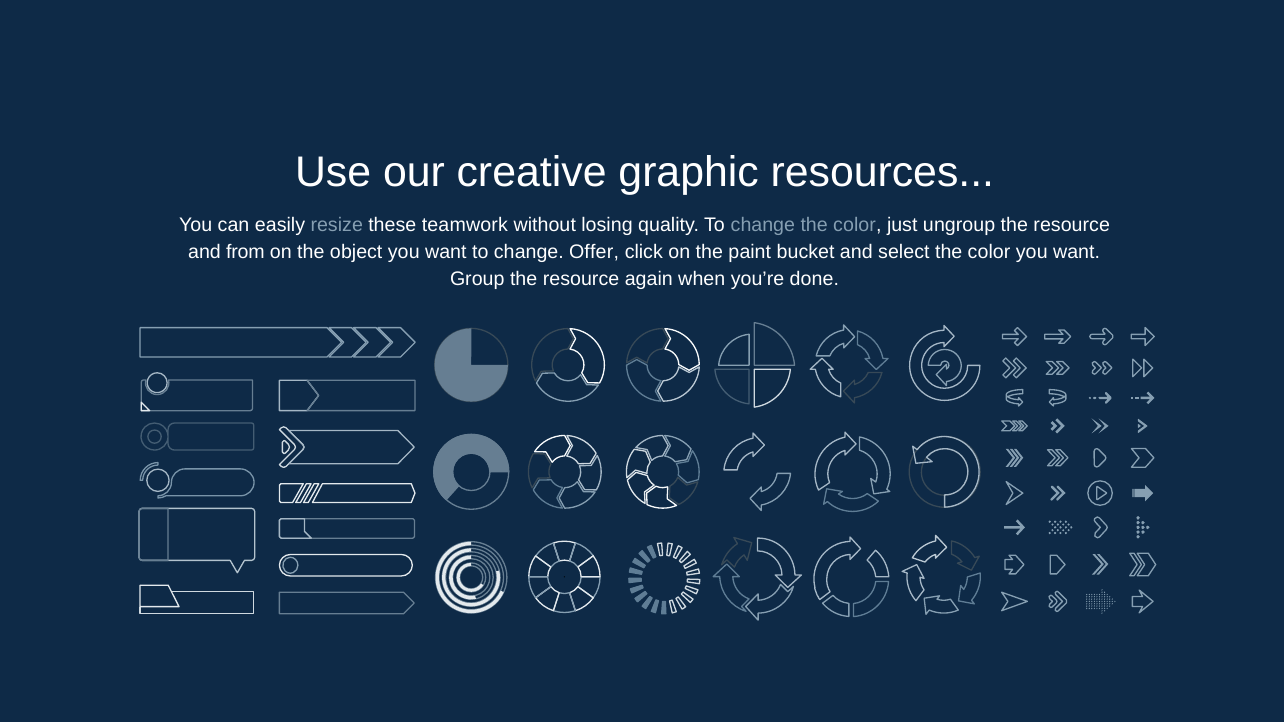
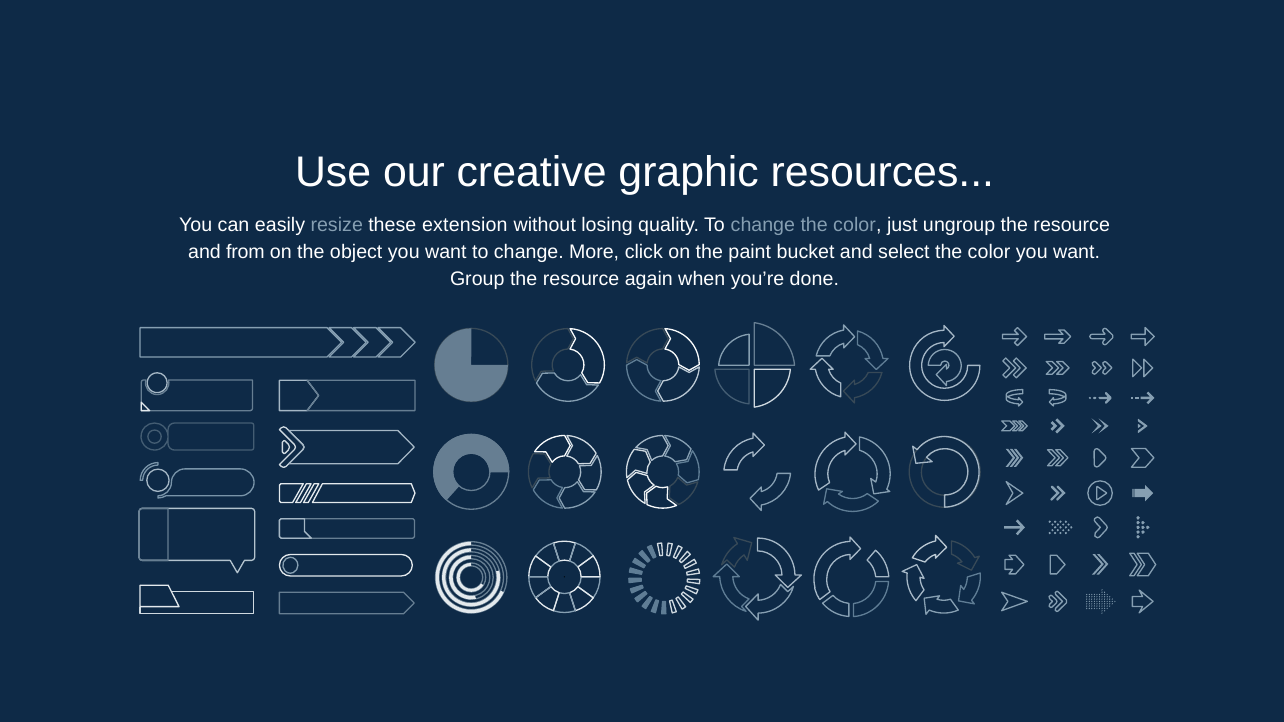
teamwork: teamwork -> extension (465, 225)
Offer: Offer -> More (594, 252)
